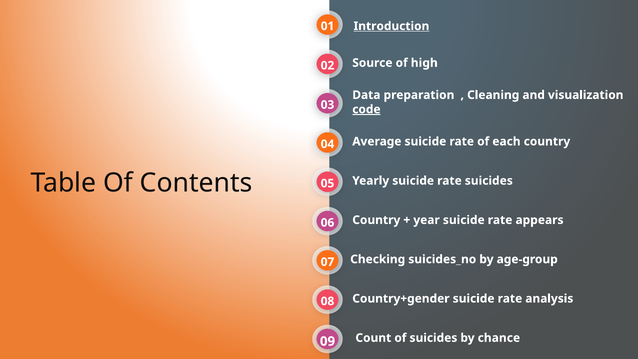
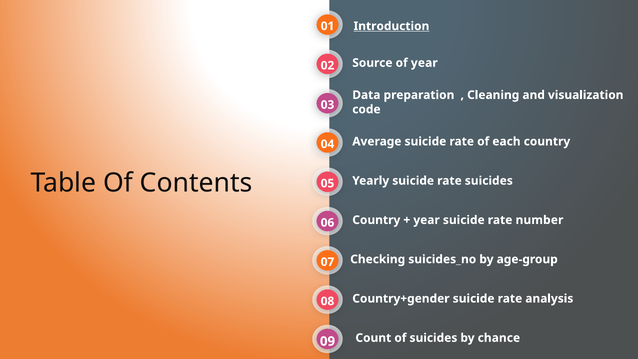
of high: high -> year (424, 63)
code underline: present -> none (366, 109)
appears: appears -> number (539, 220)
